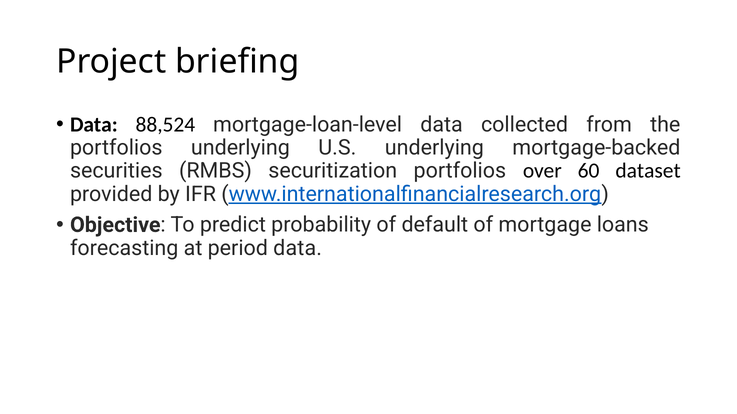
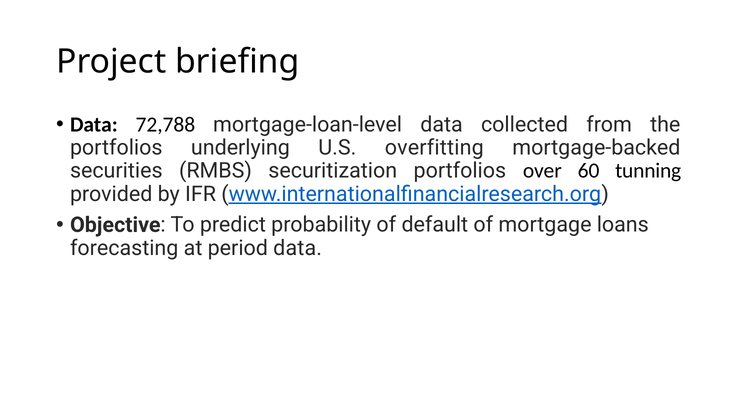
88,524: 88,524 -> 72,788 (165, 125)
U.S underlying: underlying -> overfitting (434, 148)
dataset: dataset -> tunning (648, 171)
